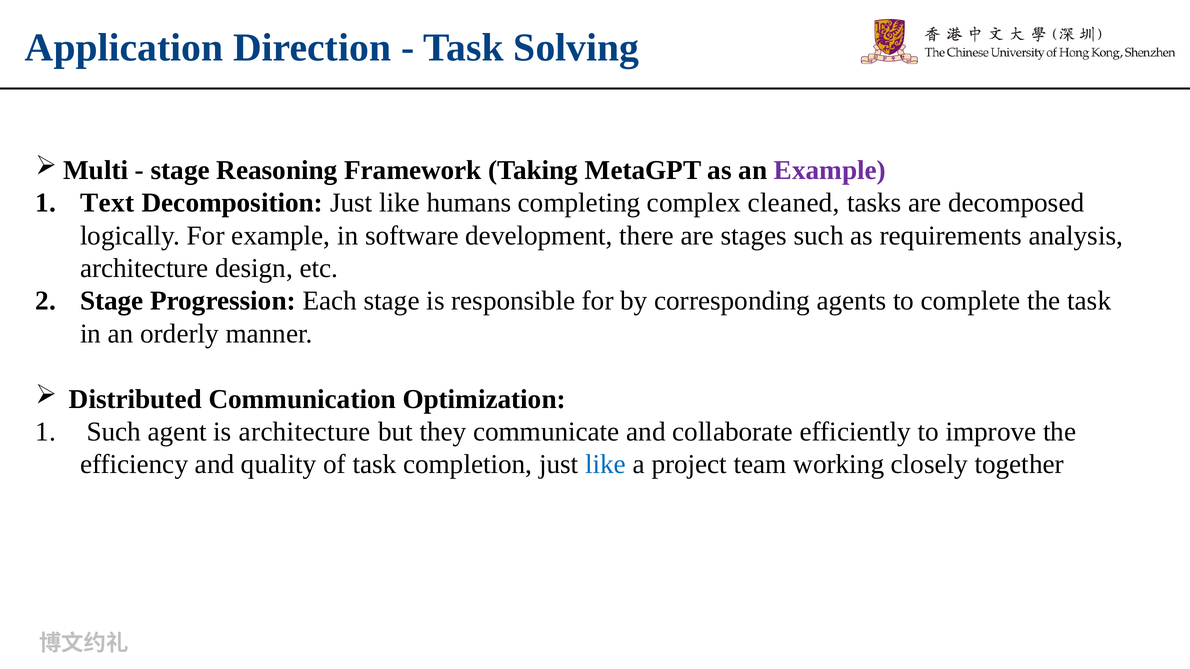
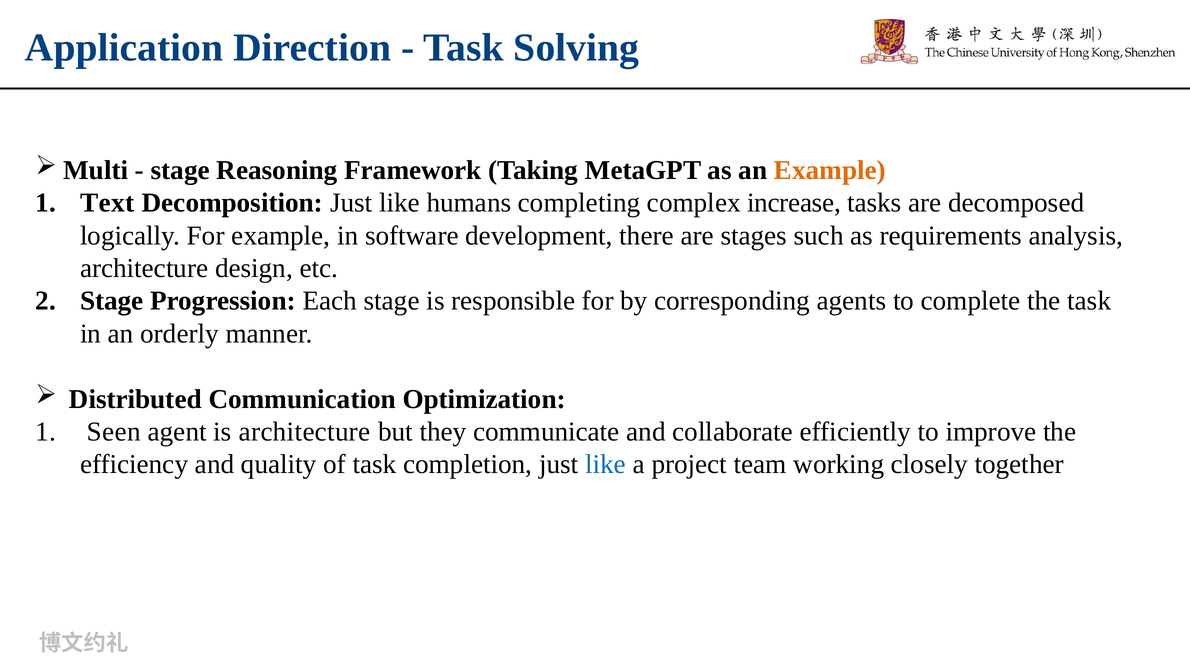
Example colour: purple -> orange (830, 170)
cleaned: cleaned -> increase (794, 203)
Such: Such -> Seen (114, 432)
